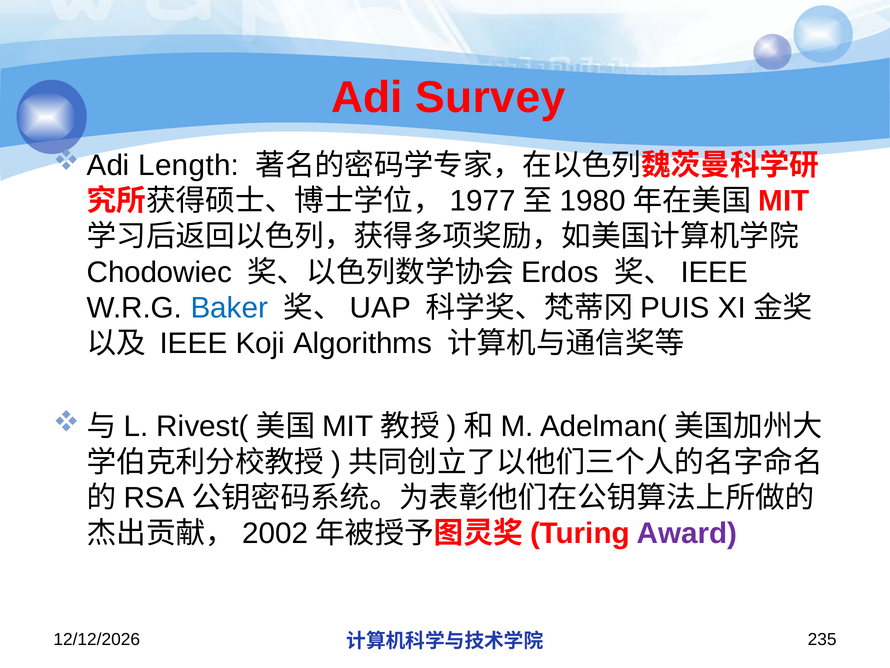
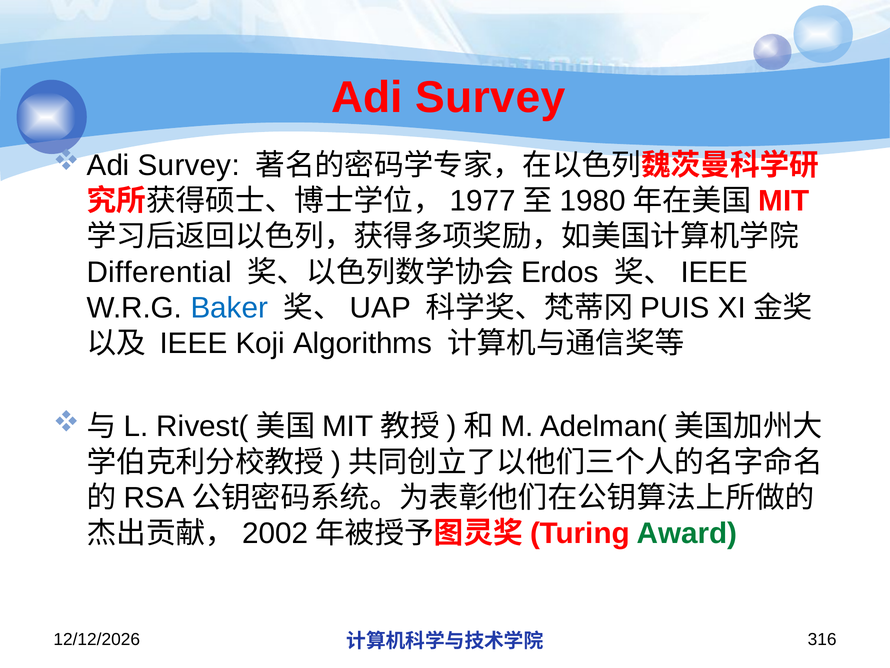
Length: Length -> Survey (189, 165)
Chodowiec: Chodowiec -> Differential (159, 272)
Award colour: purple -> green (687, 533)
235: 235 -> 316 (822, 639)
